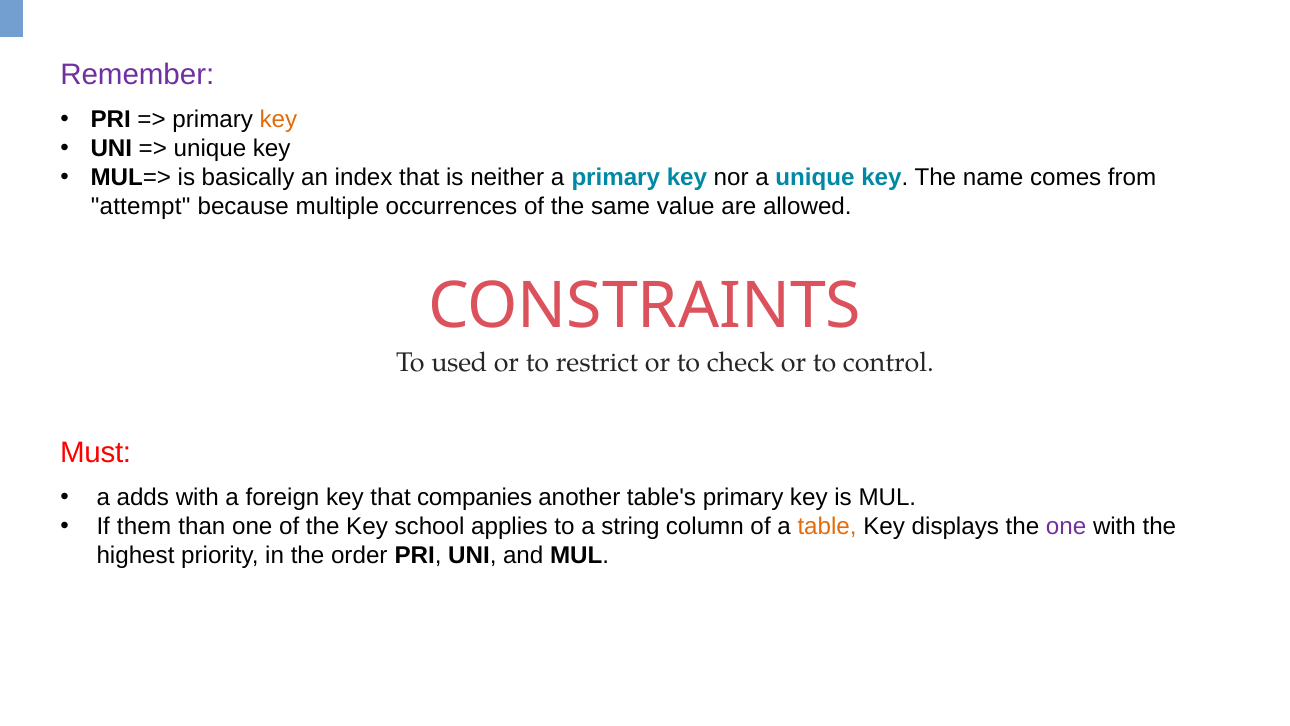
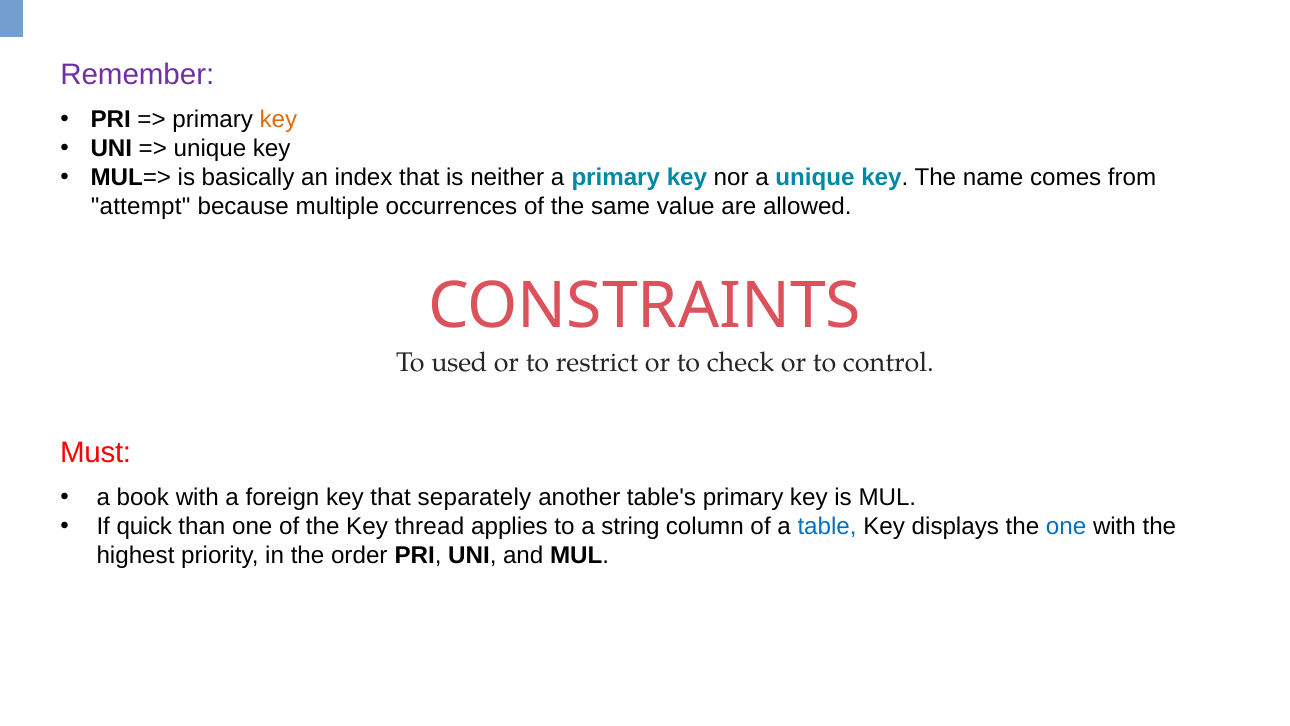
adds: adds -> book (143, 497)
companies: companies -> separately (474, 497)
them: them -> quick (144, 526)
school: school -> thread (429, 526)
table colour: orange -> blue (827, 526)
one colour: purple -> blue (1066, 526)
